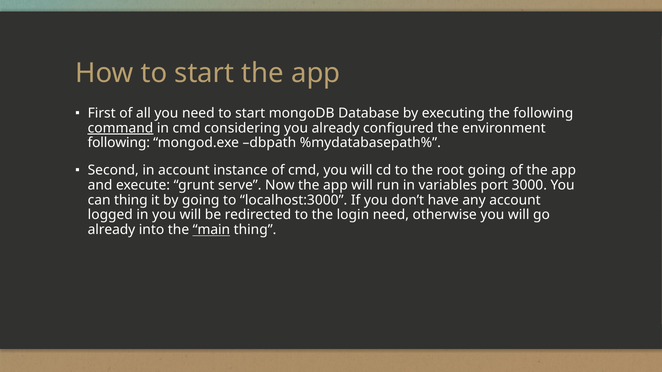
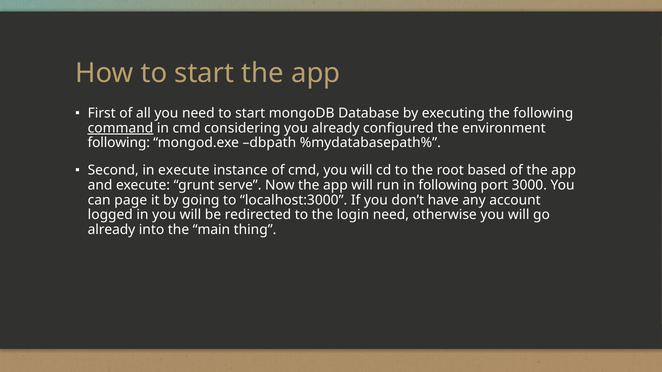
in account: account -> execute (184, 170)
root going: going -> based (487, 170)
in variables: variables -> following (448, 185)
can thing: thing -> page (131, 200)
main underline: present -> none (211, 230)
